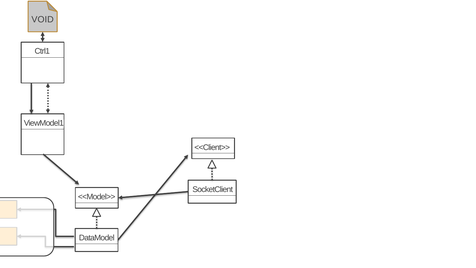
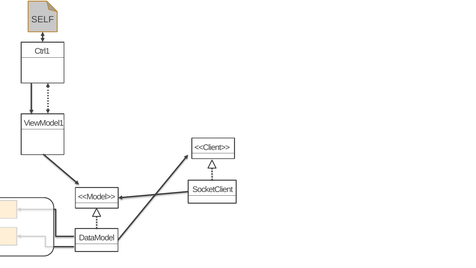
VOID: VOID -> SELF (43, 19)
